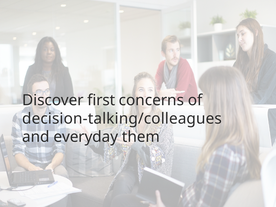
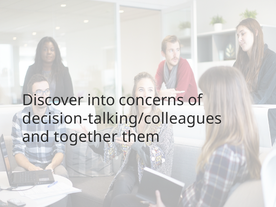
first: first -> into (101, 100)
everyday: everyday -> together (86, 137)
